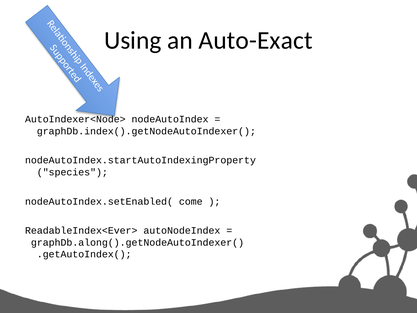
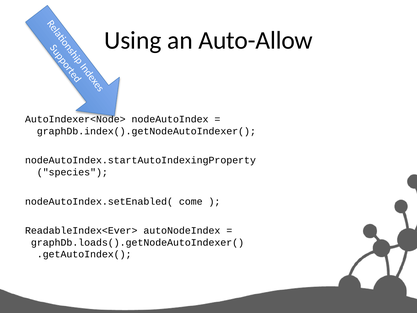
Auto-Exact: Auto-Exact -> Auto-Allow (256, 40)
graphDb.along().getNodeAutoIndexer(: graphDb.along().getNodeAutoIndexer( -> graphDb.loads().getNodeAutoIndexer( (137, 242)
